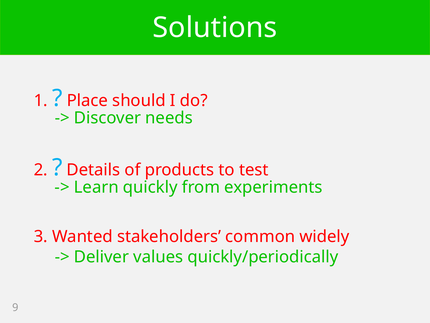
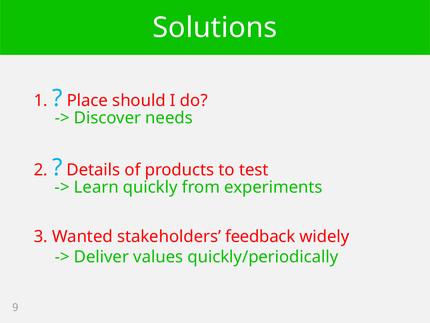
common: common -> feedback (260, 236)
